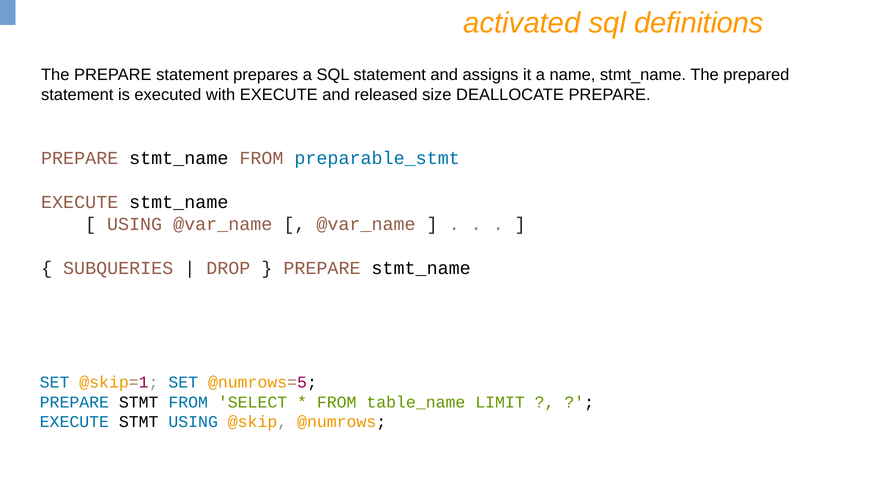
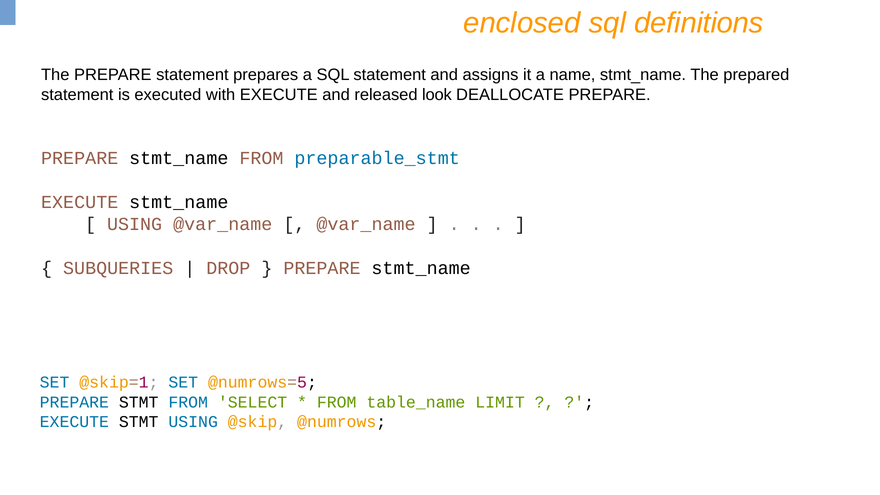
activated: activated -> enclosed (522, 23)
size: size -> look (437, 95)
